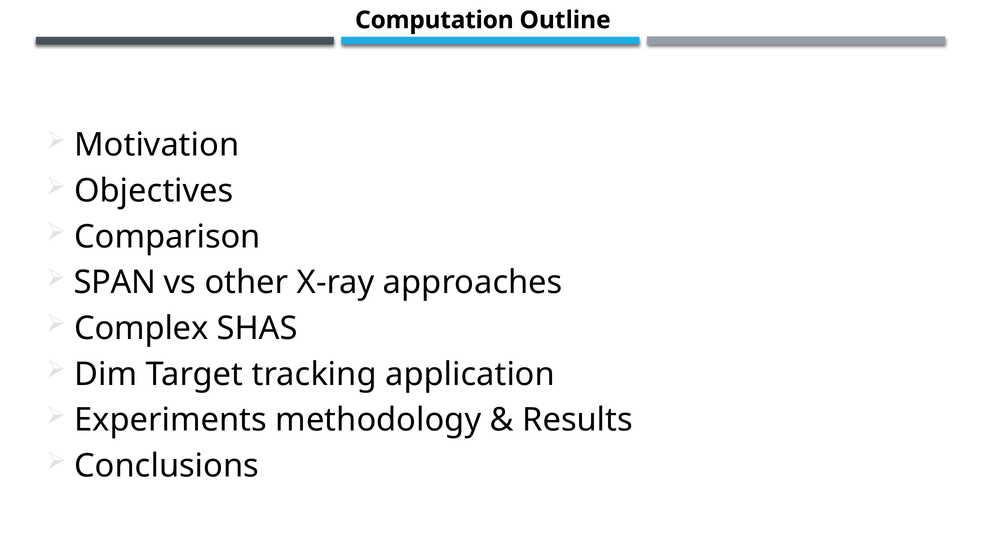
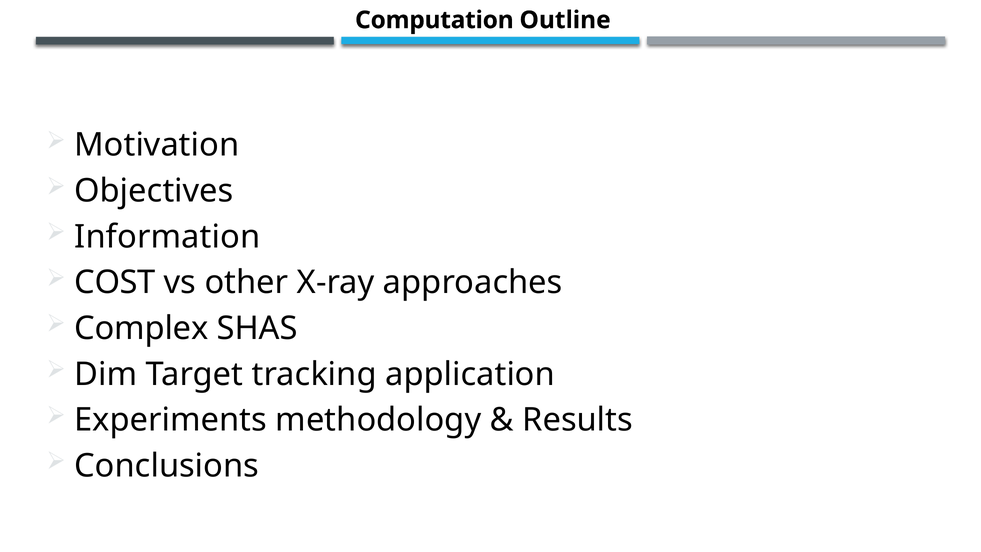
Comparison: Comparison -> Information (167, 237)
SPAN: SPAN -> COST (115, 283)
